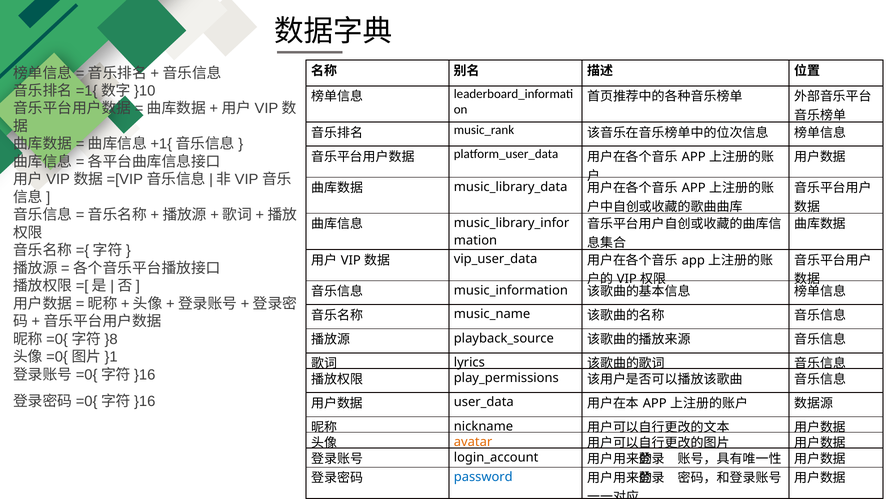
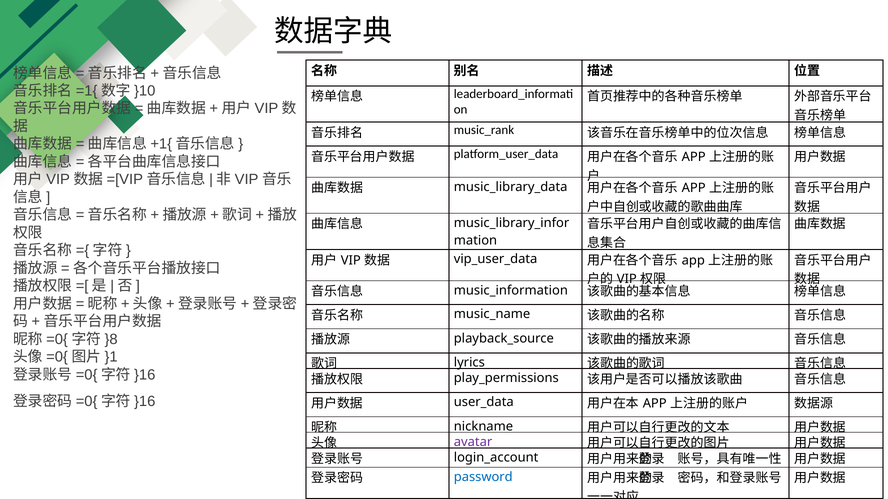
avatar colour: orange -> purple (473, 442)
